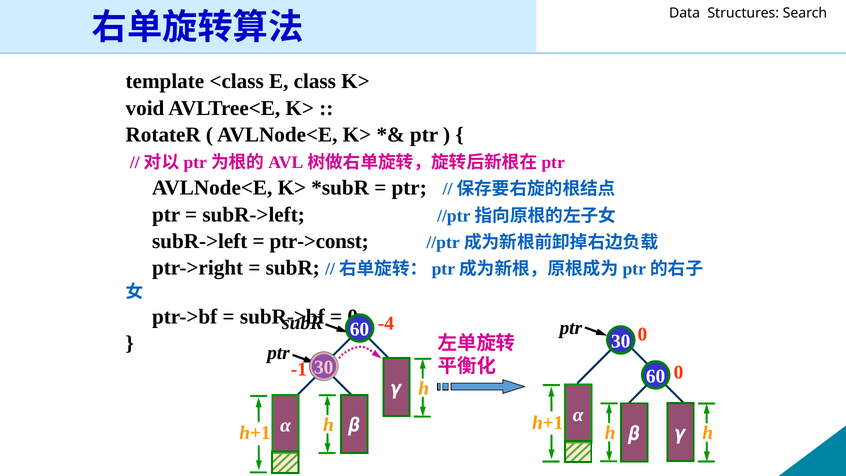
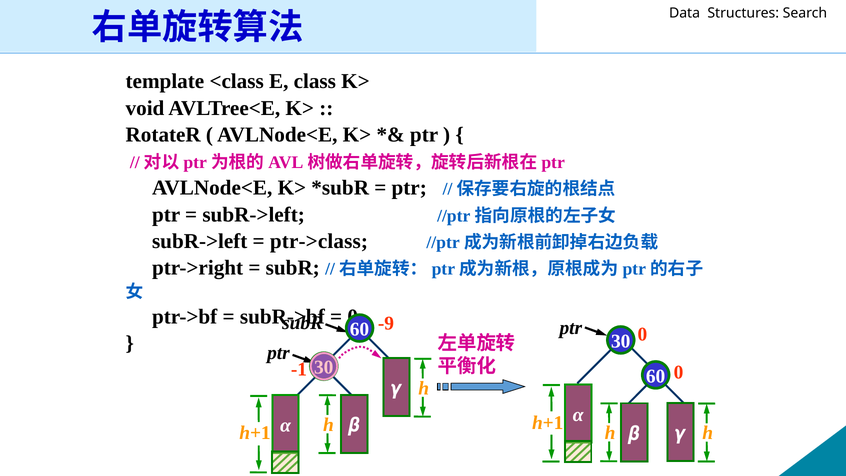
ptr->const: ptr->const -> ptr->class (319, 241)
-4: -4 -> -9 (386, 323)
